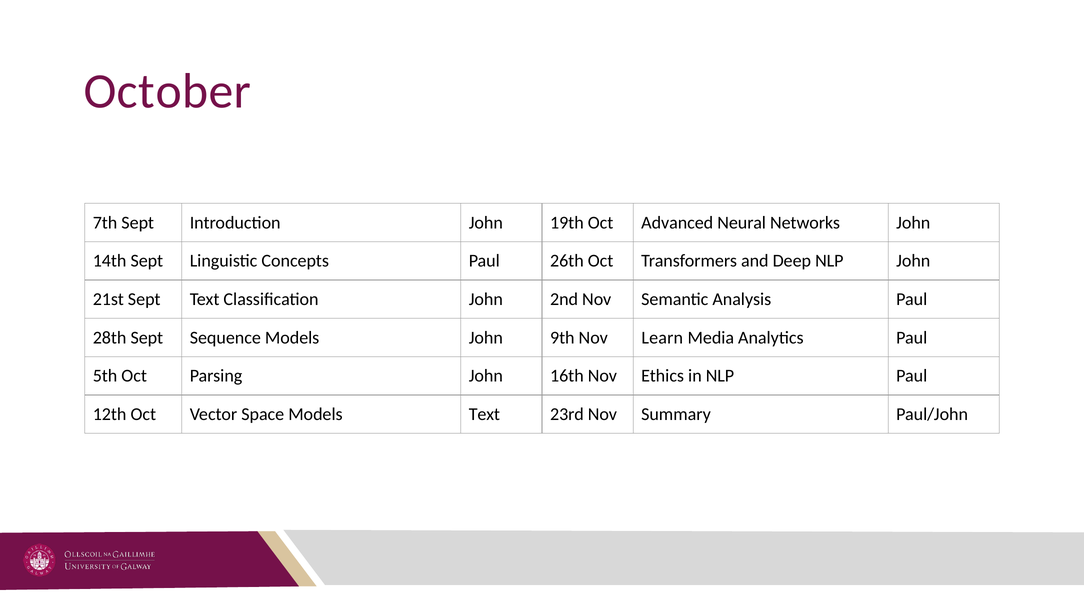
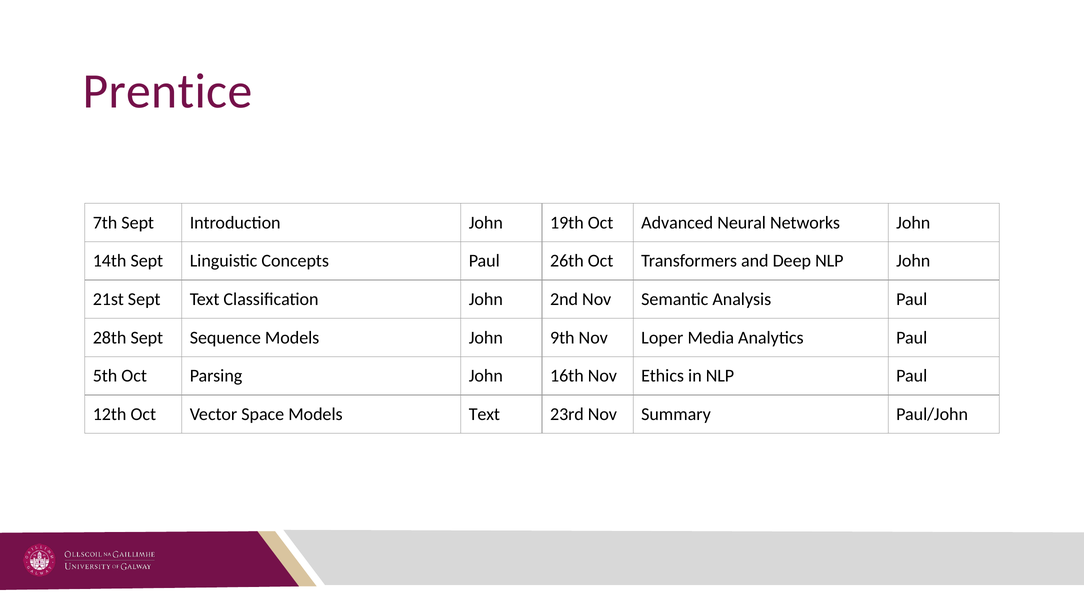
October: October -> Prentice (168, 91)
Learn: Learn -> Loper (662, 338)
